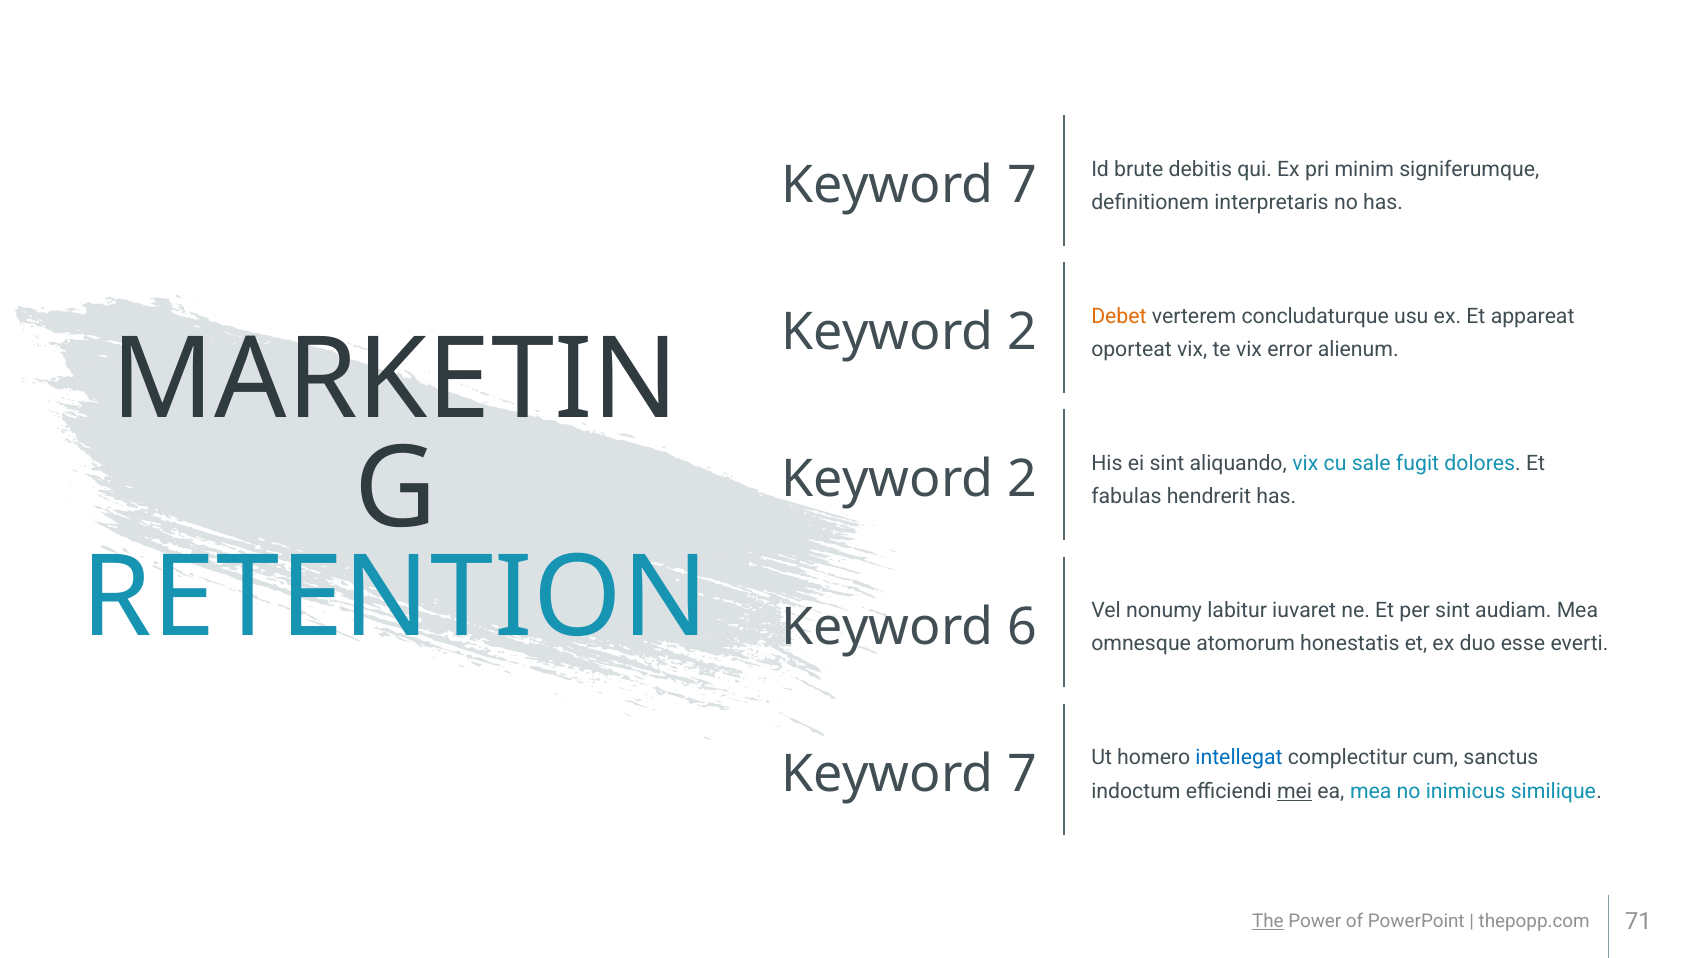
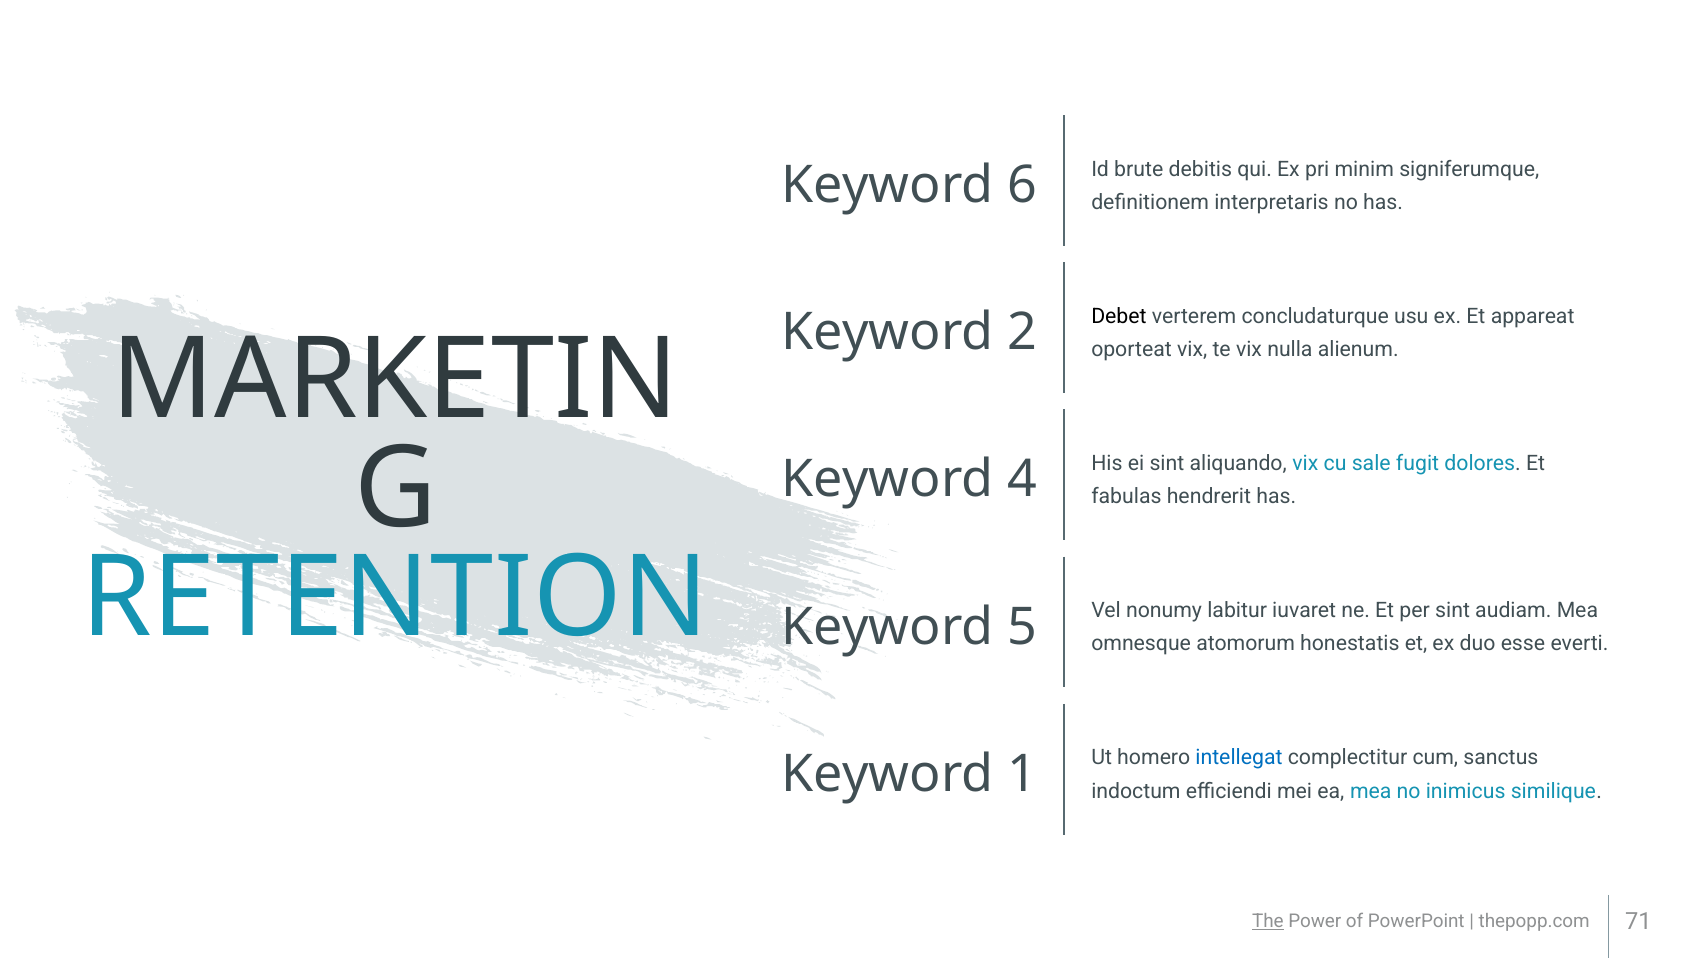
7: 7 -> 6 (1022, 185)
Debet colour: orange -> black (1119, 316)
error: error -> nulla (1290, 349)
2: 2 -> 4 (1022, 479)
6: 6 -> 5 (1022, 626)
7: 7 -> 1 (1022, 773)
mei underline: present -> none (1295, 790)
